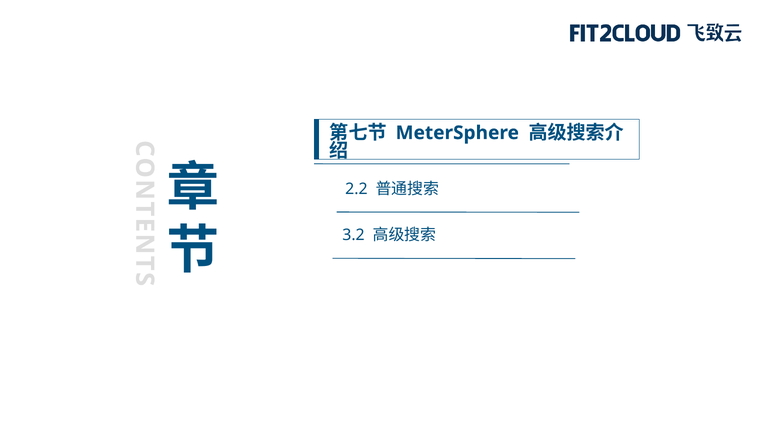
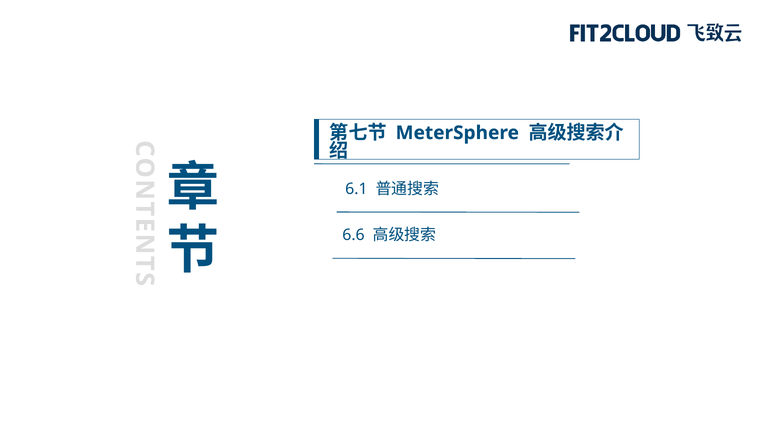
2.2: 2.2 -> 6.1 (356, 189)
3.2: 3.2 -> 6.6 (354, 235)
